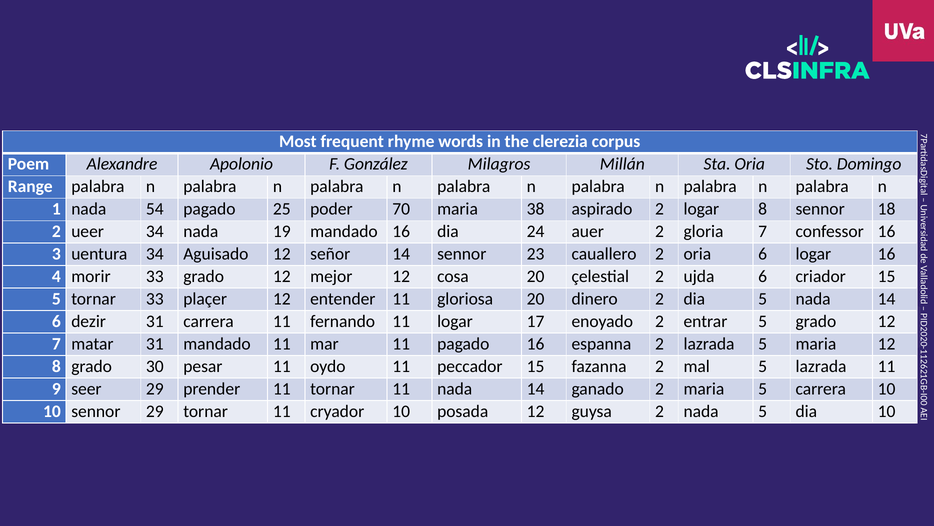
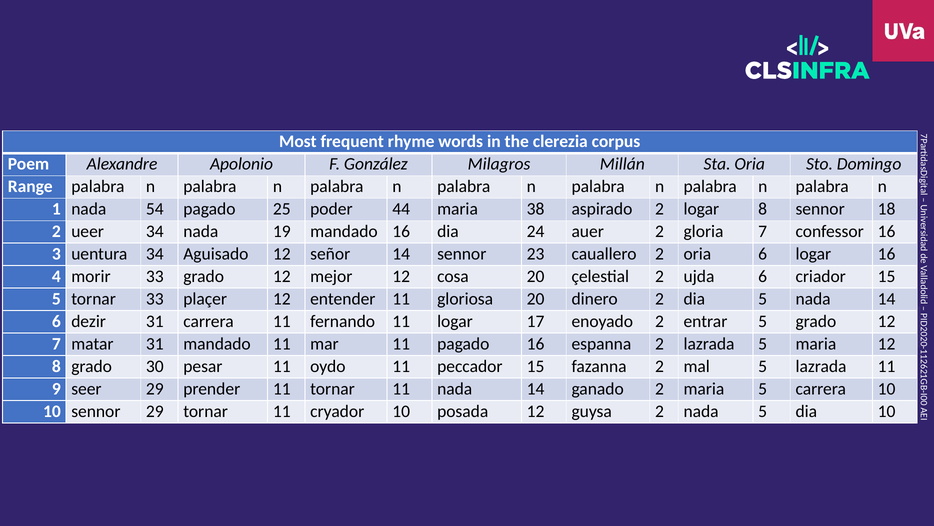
70: 70 -> 44 (401, 209)
